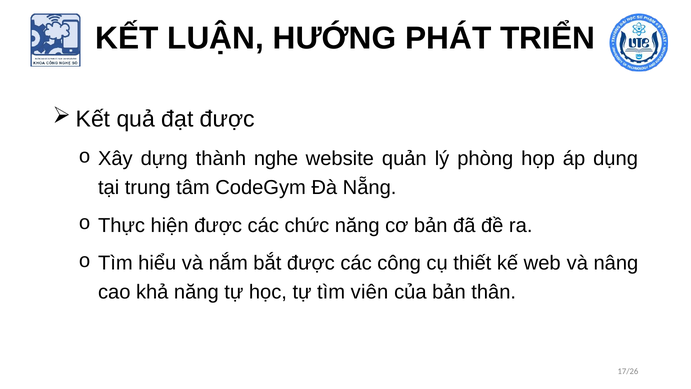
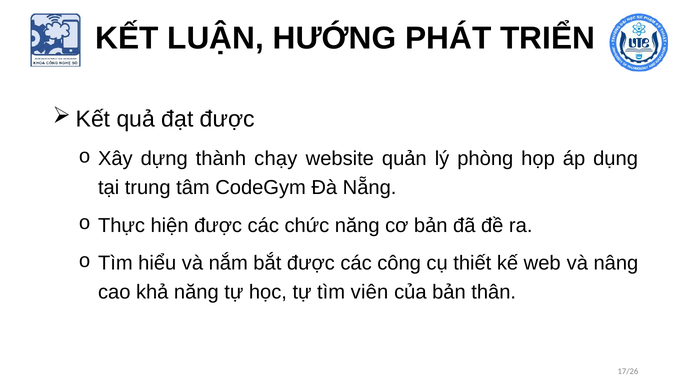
nghe: nghe -> chạy (276, 158)
